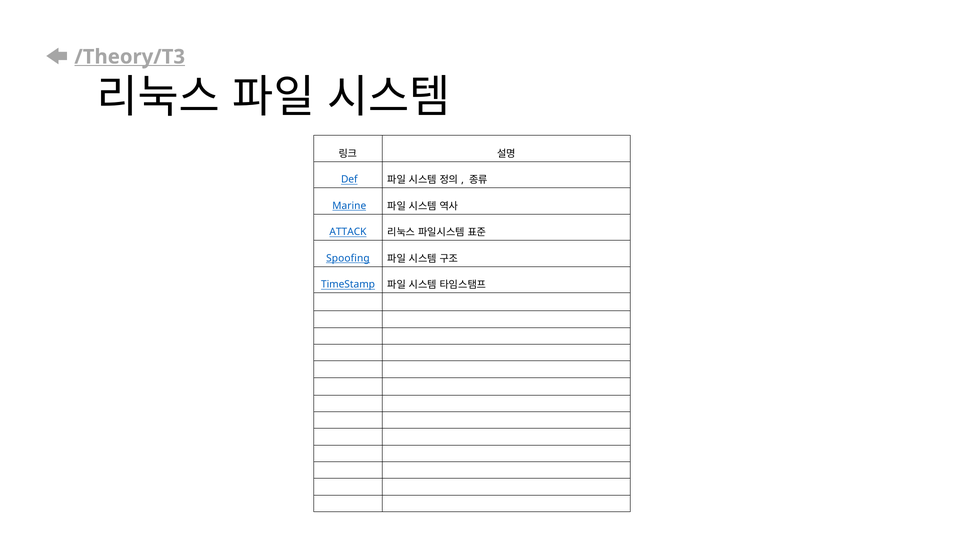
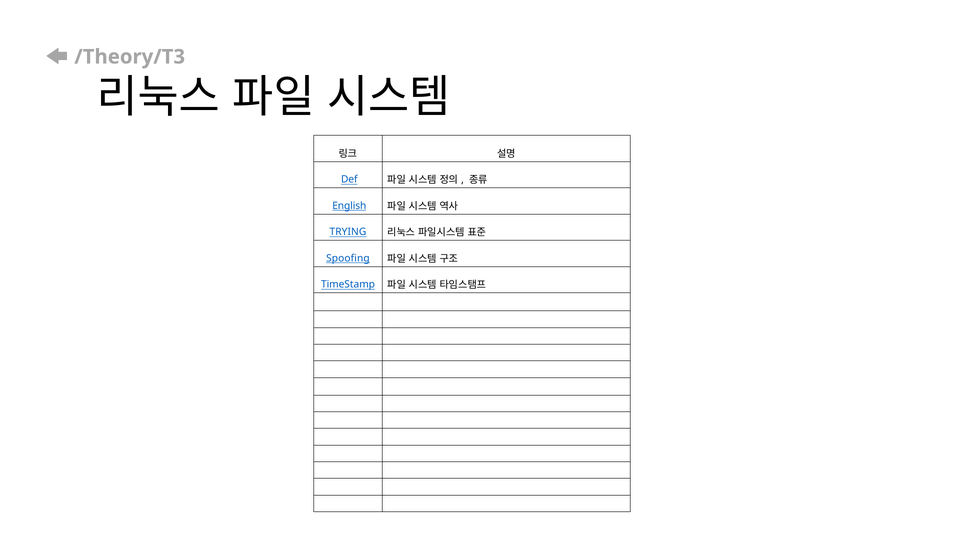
/Theory/T3 underline: present -> none (130, 57)
Marine: Marine -> English (349, 205)
ATTACK: ATTACK -> TRYING (348, 232)
